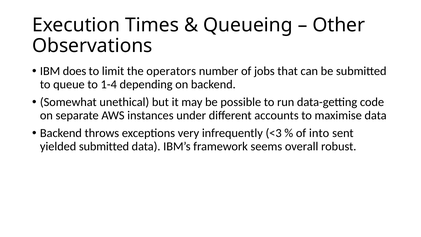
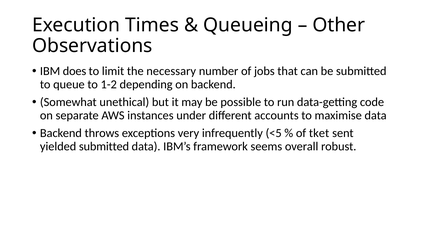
operators: operators -> necessary (171, 71)
1-4: 1-4 -> 1-2 (109, 84)
<3: <3 -> <5 (274, 133)
into: into -> tket (319, 133)
